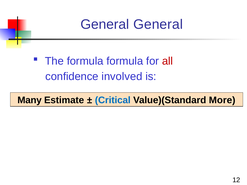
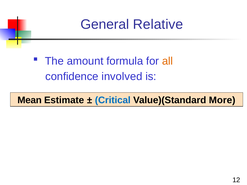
General General: General -> Relative (158, 24)
The formula: formula -> amount (85, 61)
all colour: red -> orange (168, 61)
Many: Many -> Mean (30, 100)
